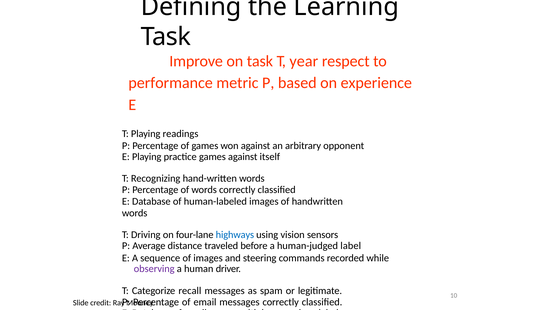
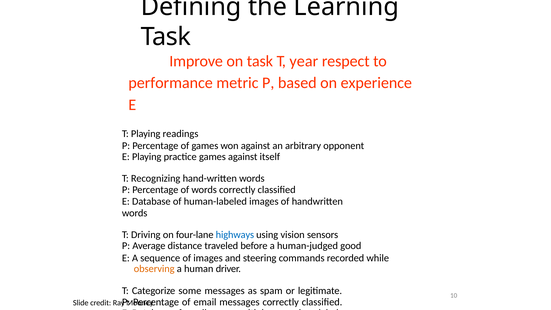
label: label -> good (351, 246)
observing colour: purple -> orange (154, 269)
Categorize recall: recall -> some (190, 291)
